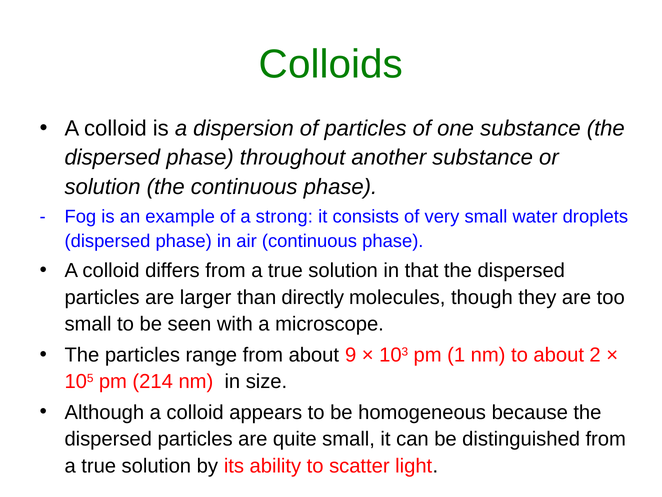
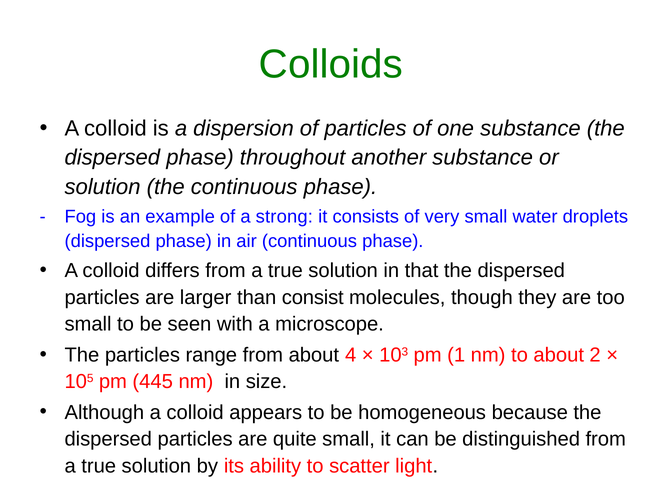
directly: directly -> consist (313, 297)
9: 9 -> 4 (351, 355)
214: 214 -> 445 (153, 381)
